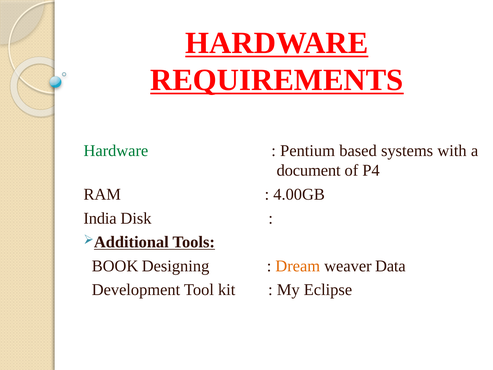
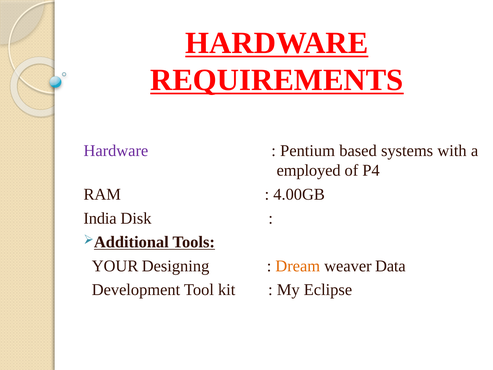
Hardware colour: green -> purple (116, 151)
document: document -> employed (309, 170)
BOOK: BOOK -> YOUR (115, 266)
